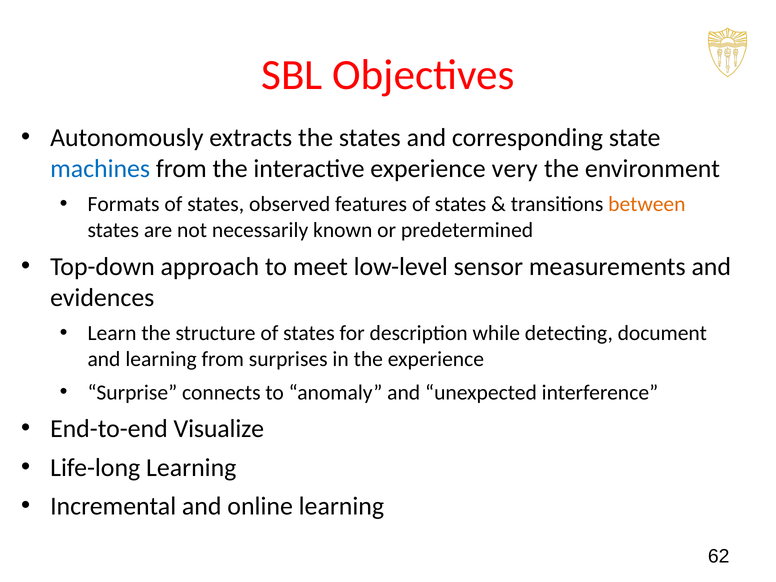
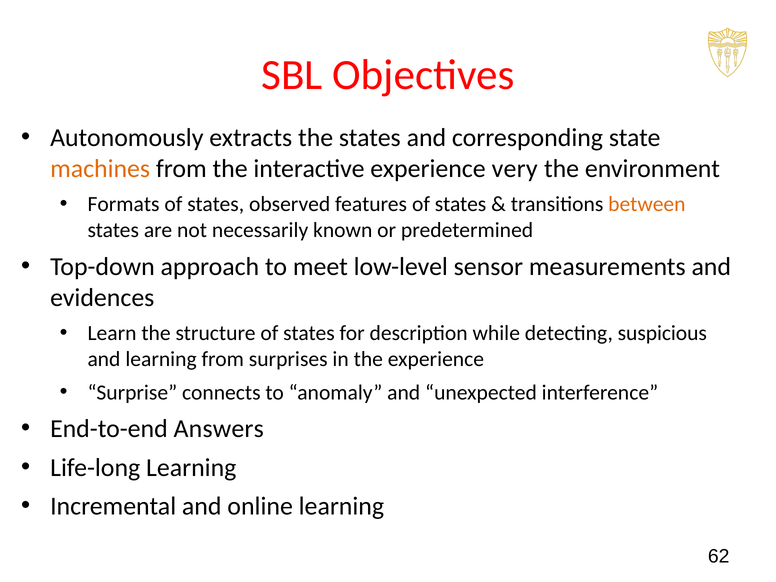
machines colour: blue -> orange (100, 169)
document: document -> suspicious (662, 333)
Visualize: Visualize -> Answers (219, 429)
